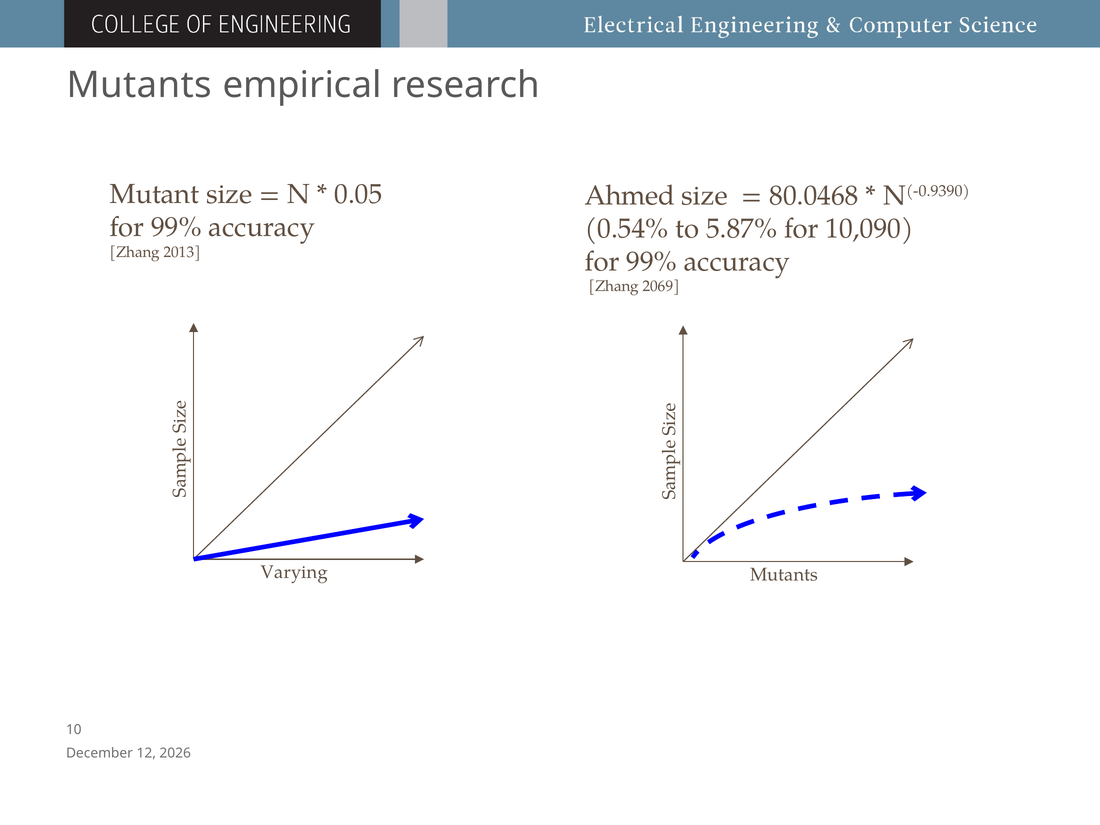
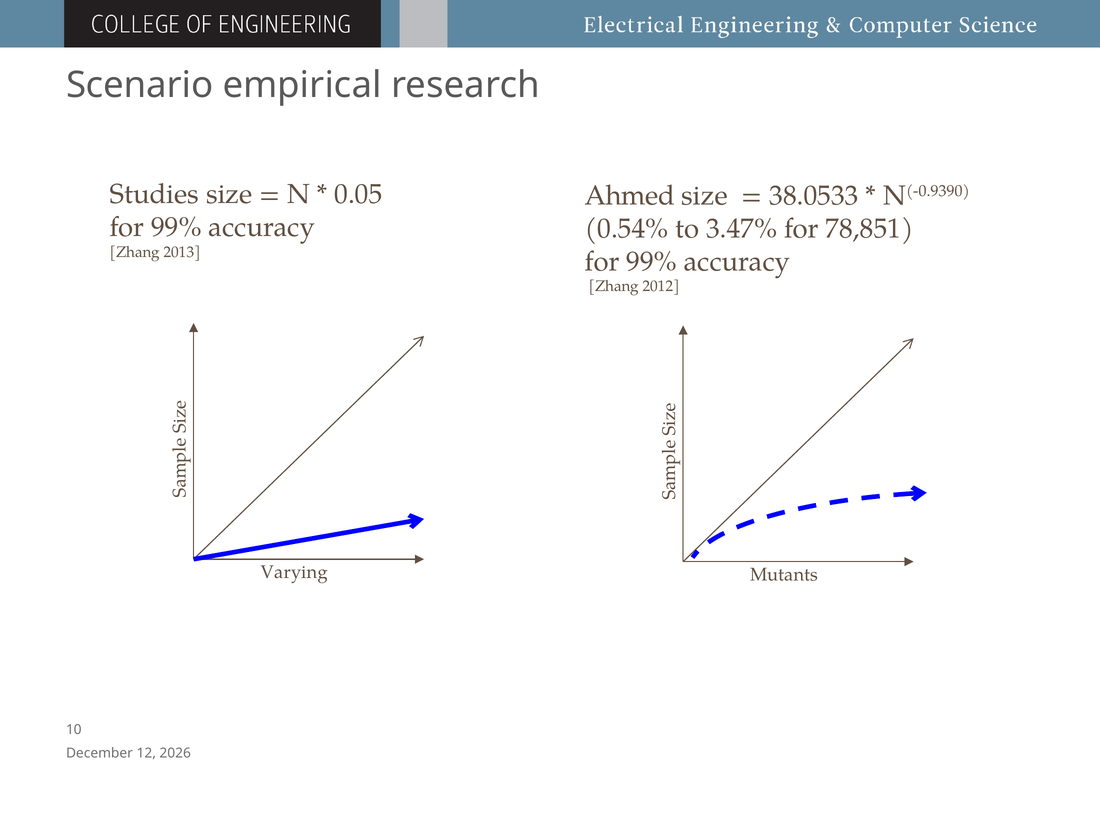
Mutants: Mutants -> Scenario (140, 85)
Mutant: Mutant -> Studies (154, 194)
80.0468: 80.0468 -> 38.0533 (814, 196)
5.87%: 5.87% -> 3.47% (742, 229)
10,090: 10,090 -> 78,851 (870, 229)
2069: 2069 -> 2012 (661, 286)
